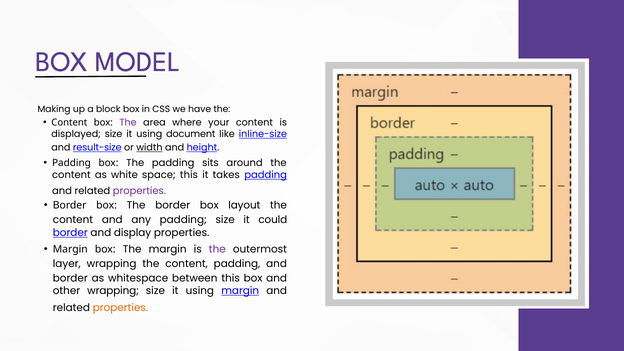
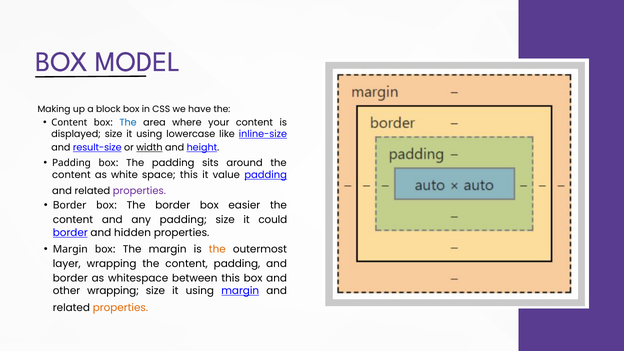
The colour: purple -> blue (128, 123)
document: document -> lowercase (191, 134)
takes: takes -> value (226, 175)
layout: layout -> easier (244, 205)
display: display -> hidden (133, 233)
the colour: purple -> orange (217, 249)
